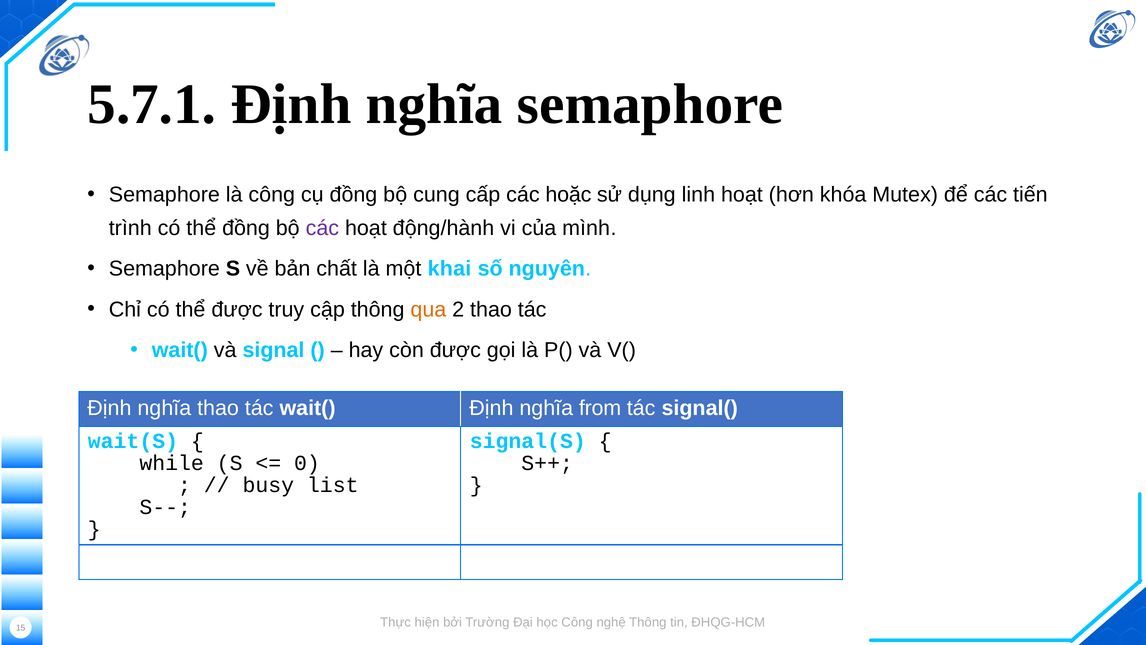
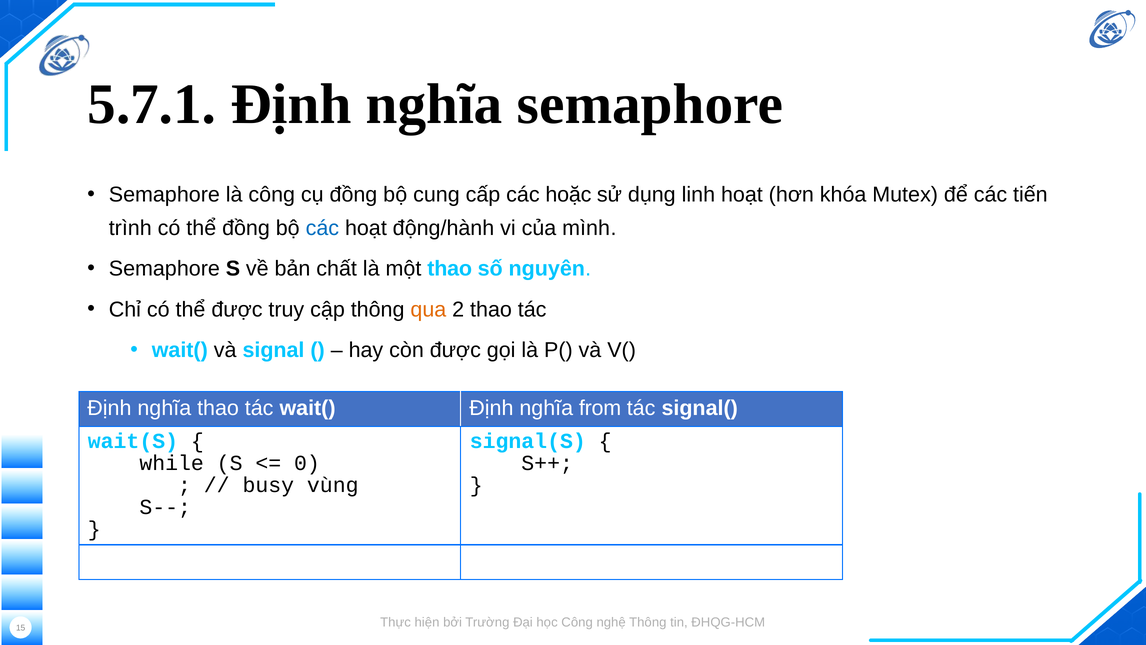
các colour: purple -> blue (322, 228)
một khai: khai -> thao (450, 269)
list: list -> vùng (333, 485)
